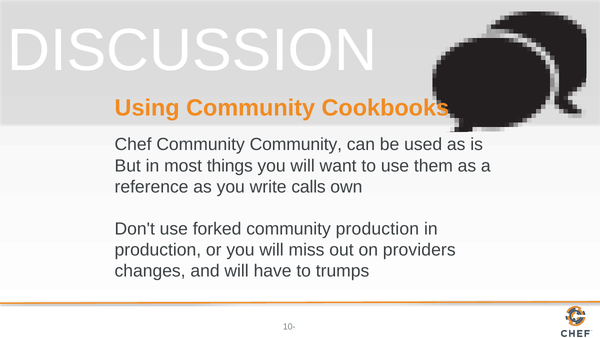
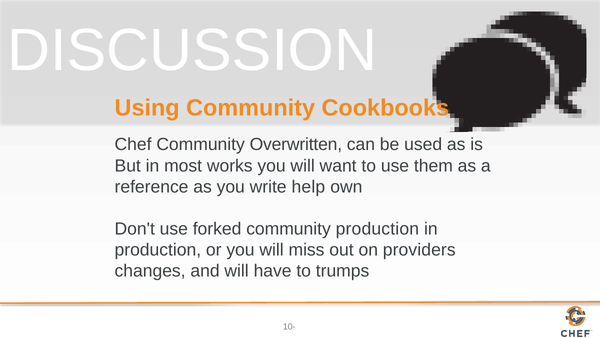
Community Community: Community -> Overwritten (296, 144)
things: things -> works (230, 165)
calls: calls -> help (308, 187)
